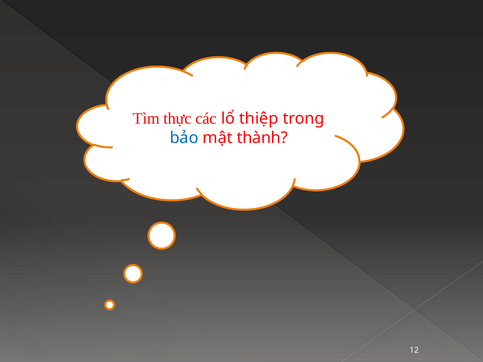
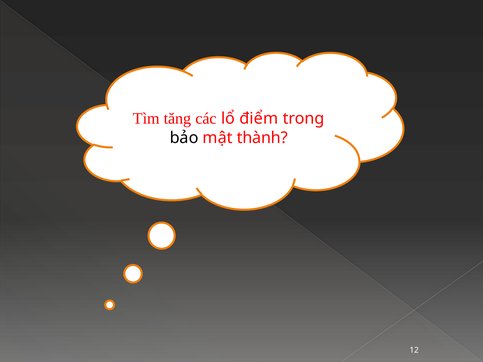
thực: thực -> tăng (178, 119)
thiệp: thiệp -> điểm (259, 119)
bảo colour: blue -> black (184, 138)
